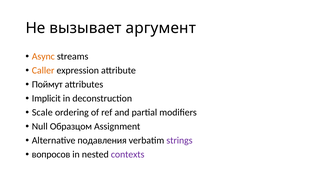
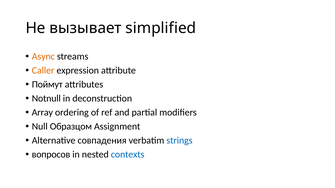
аргумент: аргумент -> simplified (161, 28)
Implicit: Implicit -> Notnull (46, 99)
Scale: Scale -> Array (42, 113)
подавления: подавления -> совпадения (102, 141)
strings colour: purple -> blue (179, 141)
contexts colour: purple -> blue (128, 155)
